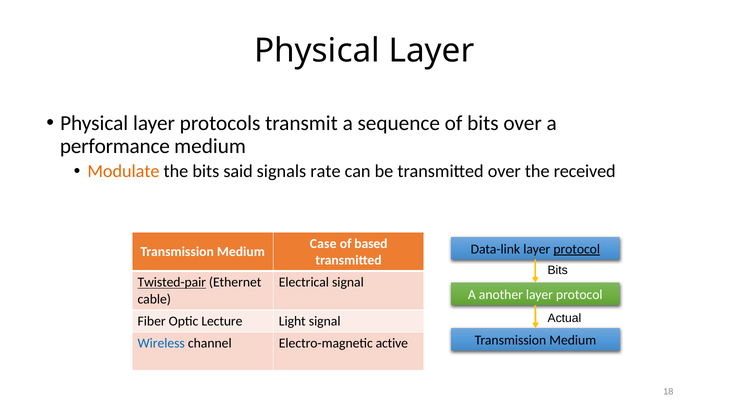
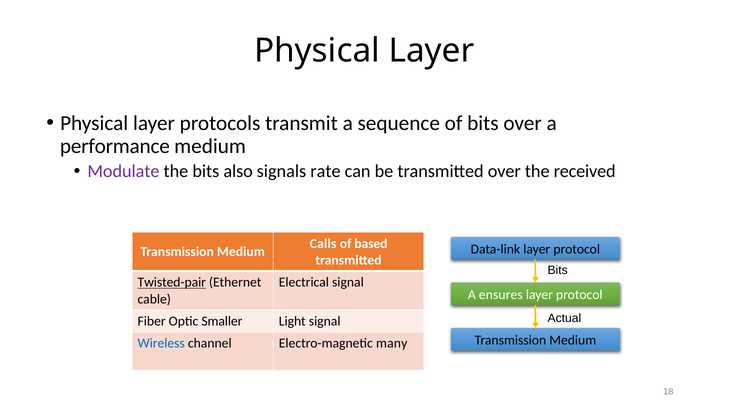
Modulate colour: orange -> purple (123, 171)
said: said -> also (238, 171)
Case: Case -> Calls (323, 244)
protocol underline: present -> none (577, 249)
another: another -> ensures (501, 295)
Lecture: Lecture -> Smaller (222, 321)
active: active -> many (392, 343)
